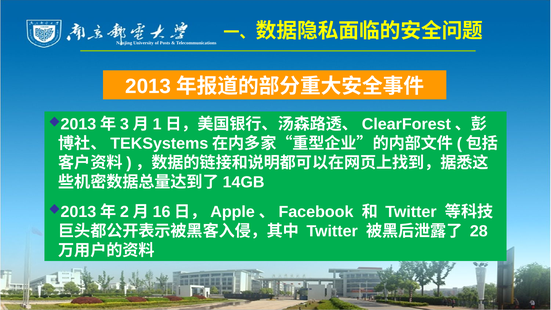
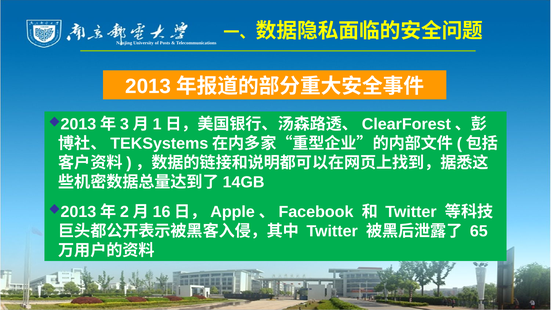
28: 28 -> 65 (479, 231)
